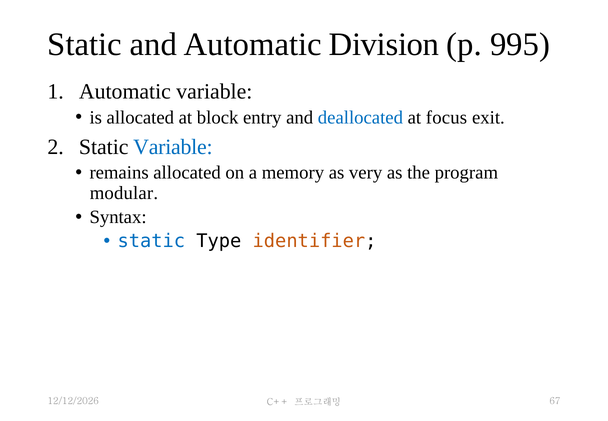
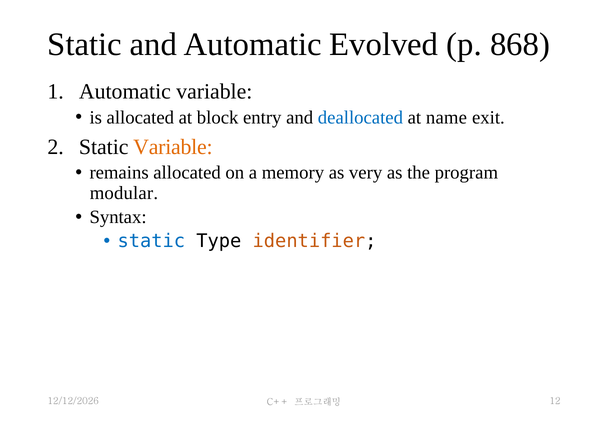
Division: Division -> Evolved (384, 44)
995: 995 -> 868 (520, 44)
focus: focus -> name (446, 117)
Variable colour: blue -> orange (173, 147)
67: 67 -> 12 (555, 401)
